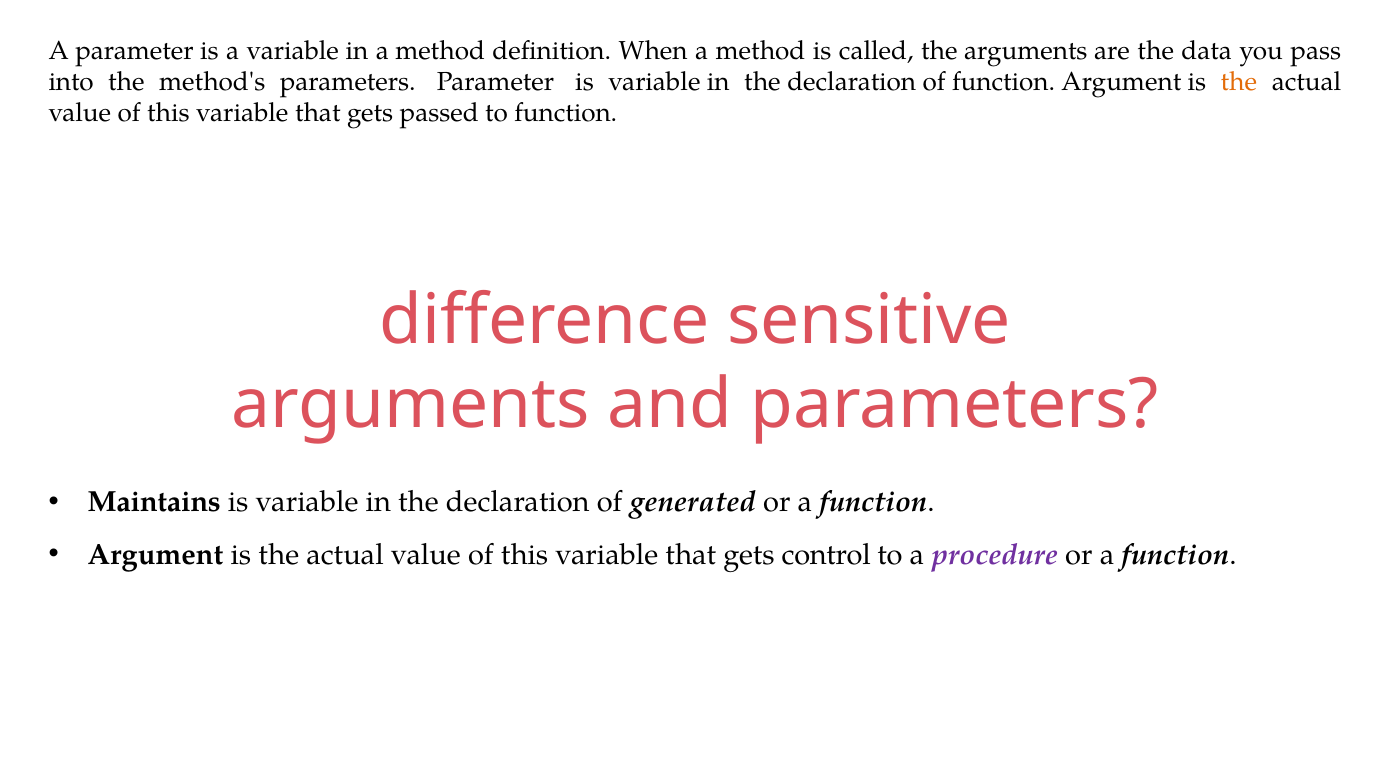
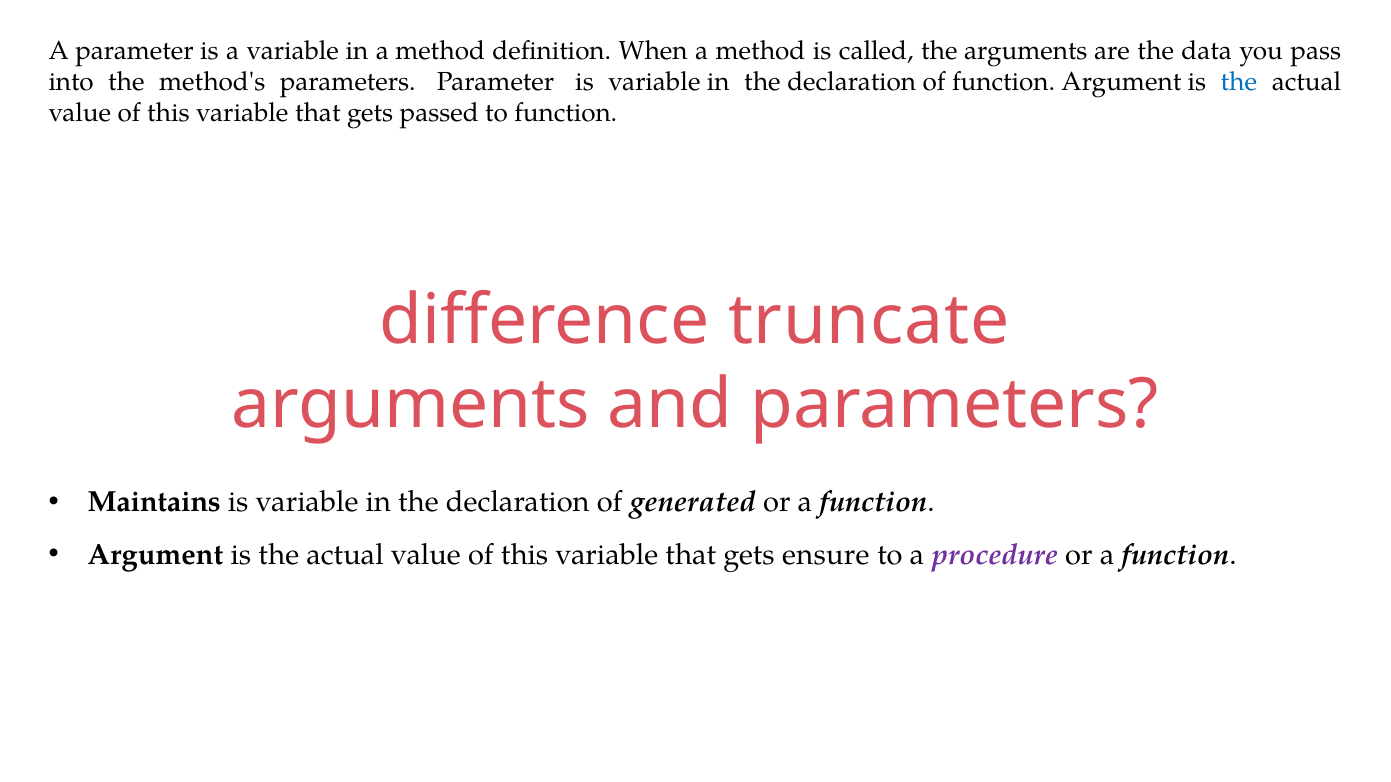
the colour: orange -> blue (1239, 82)
sensitive: sensitive -> truncate (869, 321)
control: control -> ensure (826, 555)
